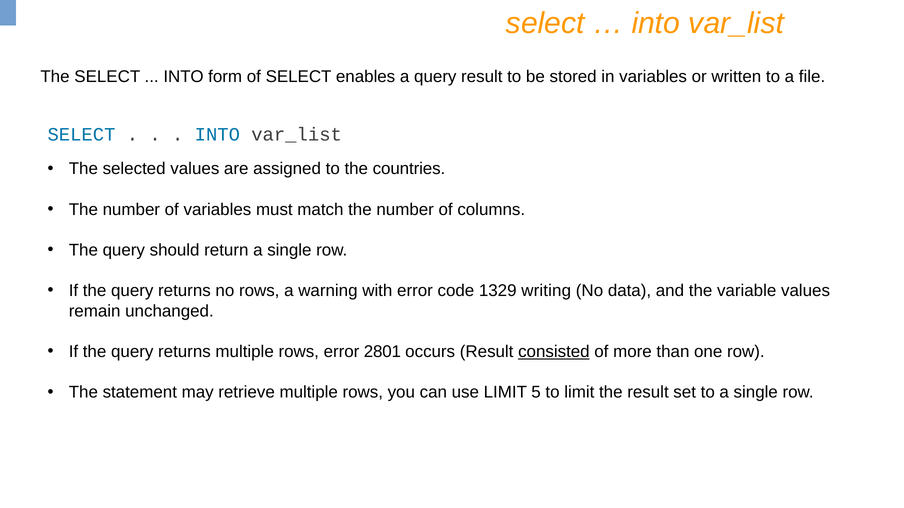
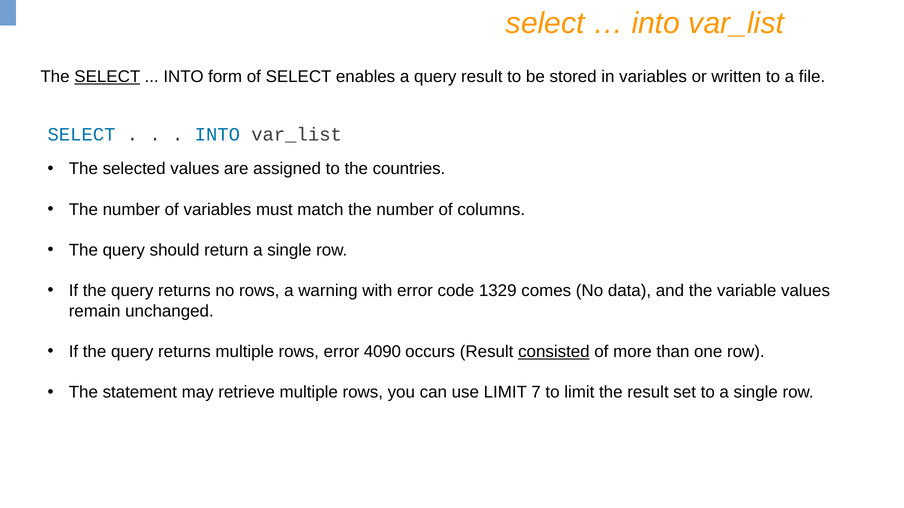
SELECT underline: none -> present (107, 77)
writing: writing -> comes (546, 291)
2801: 2801 -> 4090 (382, 352)
5: 5 -> 7 (536, 393)
